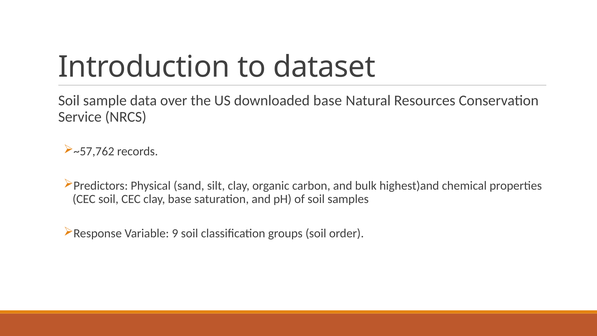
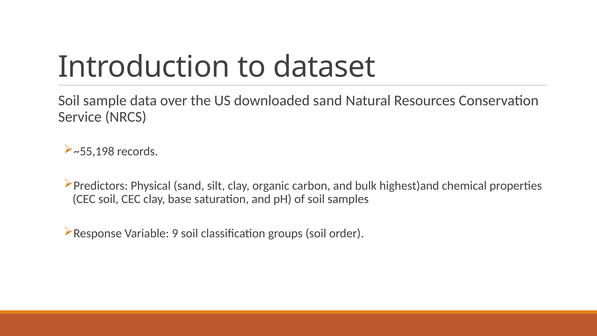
downloaded base: base -> sand (328, 101)
~57,762: ~57,762 -> ~55,198 (94, 151)
